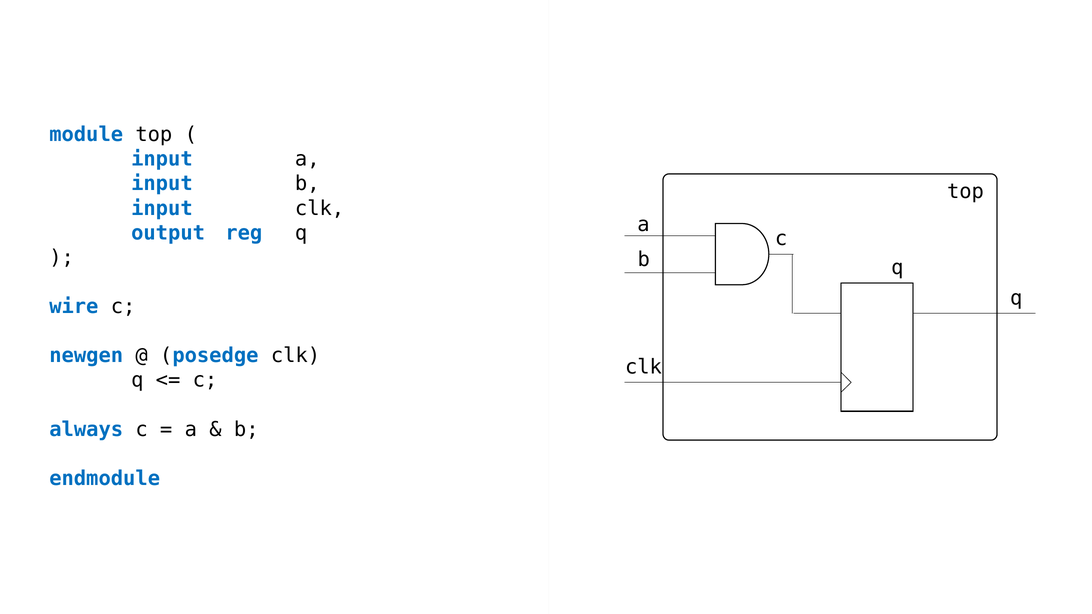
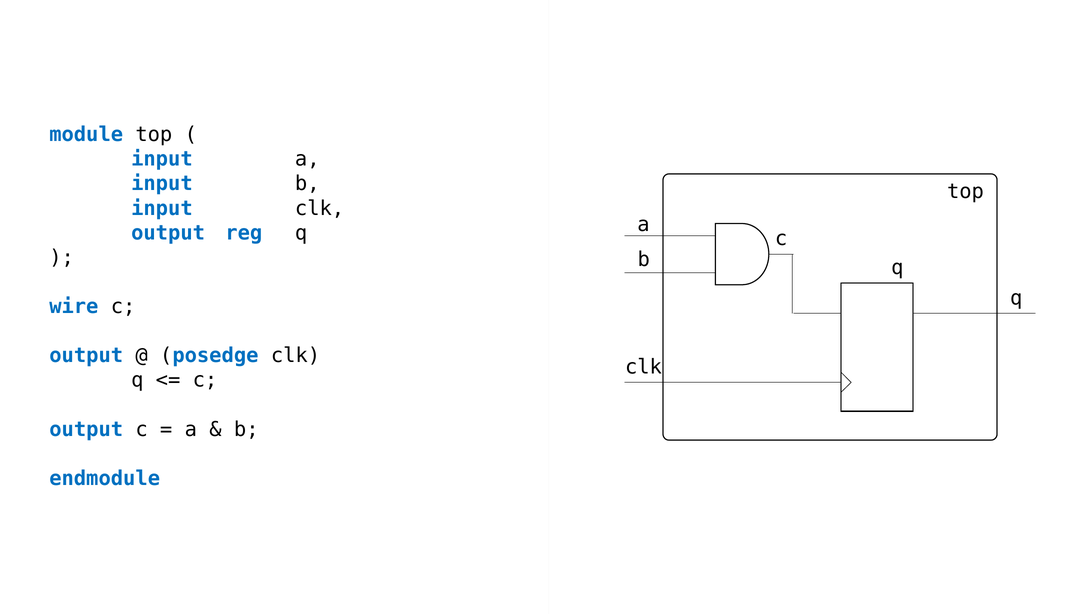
newgen: newgen -> output (86, 356)
always: always -> output (86, 429)
